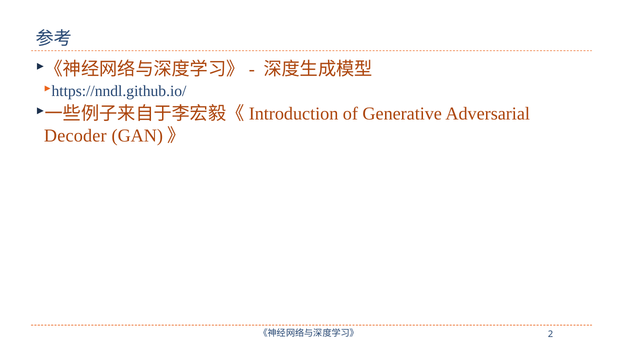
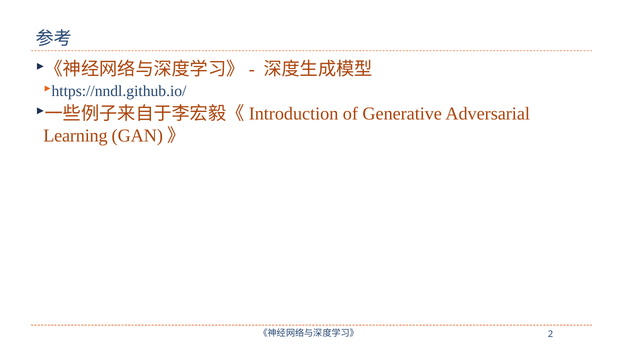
Decoder: Decoder -> Learning (75, 135)
